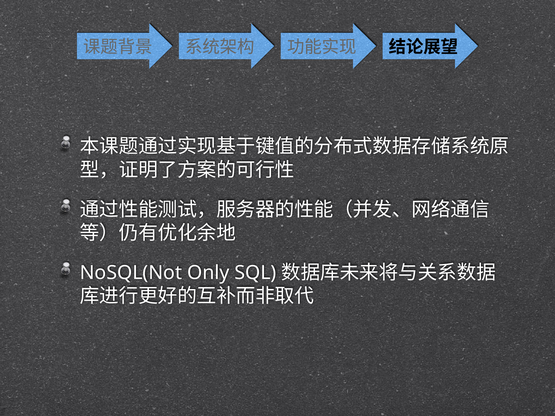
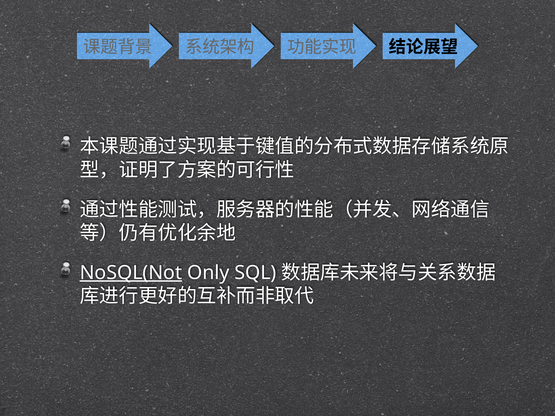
NoSQL(Not underline: none -> present (131, 273)
